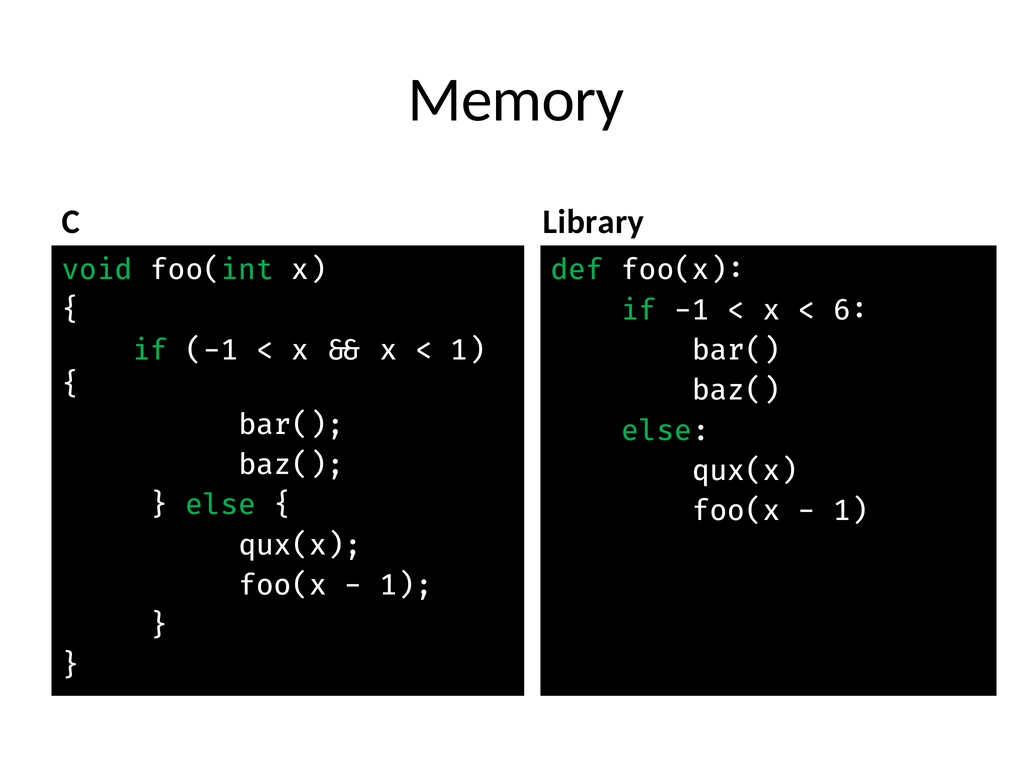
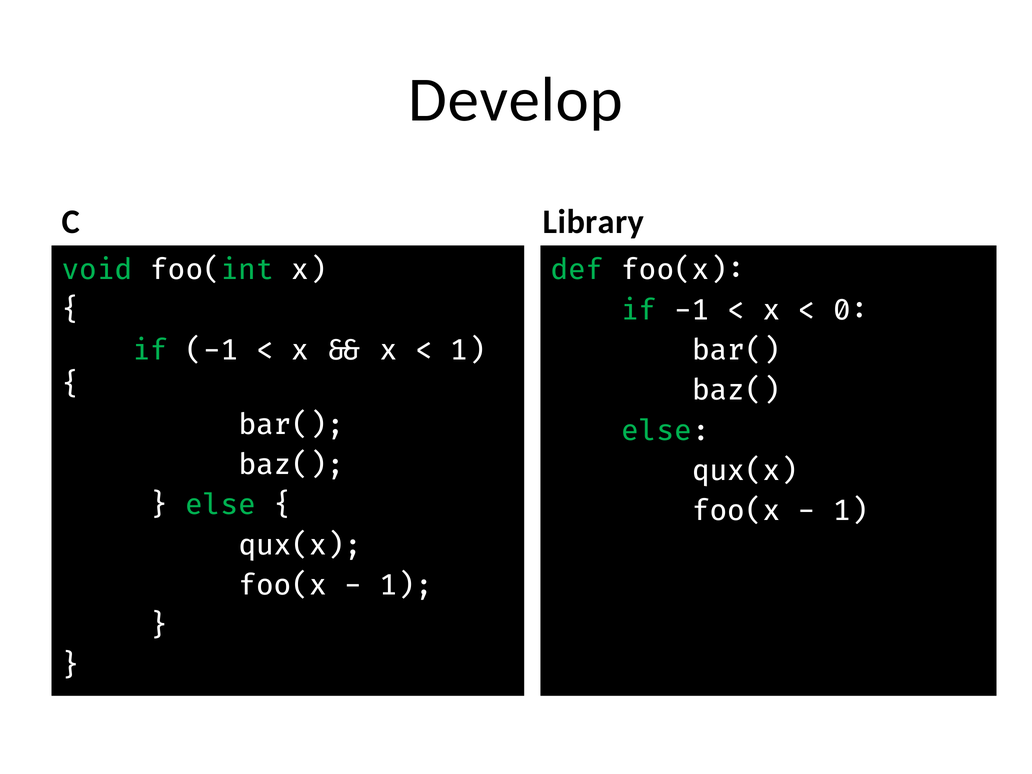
Memory: Memory -> Develop (515, 100)
6: 6 -> 0 (851, 310)
